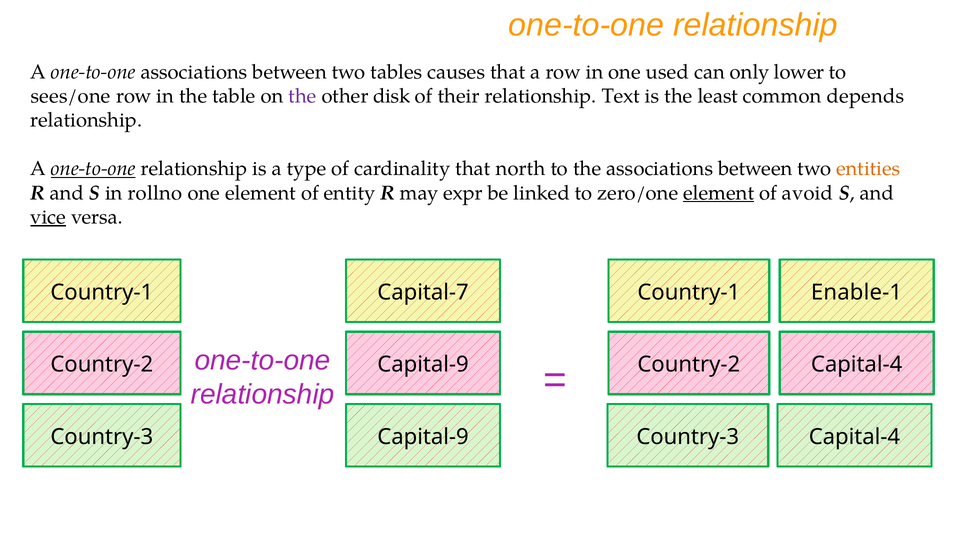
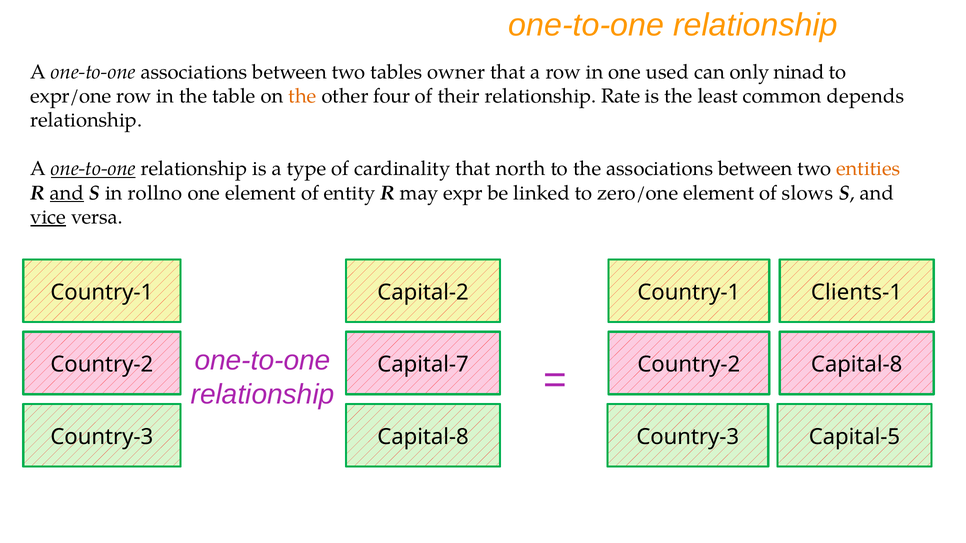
causes: causes -> owner (456, 72)
lower: lower -> ninad (799, 72)
sees/one: sees/one -> expr/one (71, 96)
the colour: purple -> orange (302, 96)
disk: disk -> four (392, 96)
Text: Text -> Rate (621, 96)
and underline: none -> present (67, 193)
element underline: present -> none (719, 193)
avoid: avoid -> slows (808, 193)
Capital-7: Capital-7 -> Capital-2 (423, 293)
Enable-1: Enable-1 -> Clients-1 (857, 293)
Country-2 Capital-9: Capital-9 -> Capital-7 (423, 365)
Country-2 Capital-4: Capital-4 -> Capital-8 (857, 365)
Country-3 Capital-9: Capital-9 -> Capital-8 (423, 437)
Country-3 Capital-4: Capital-4 -> Capital-5 (854, 437)
